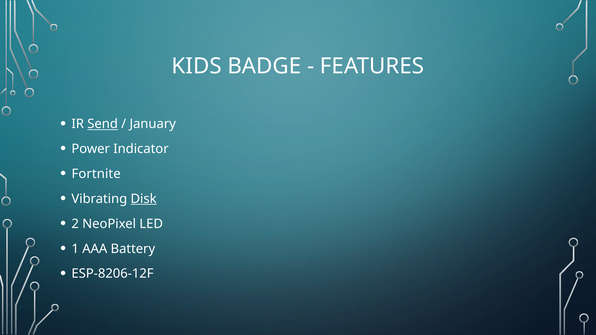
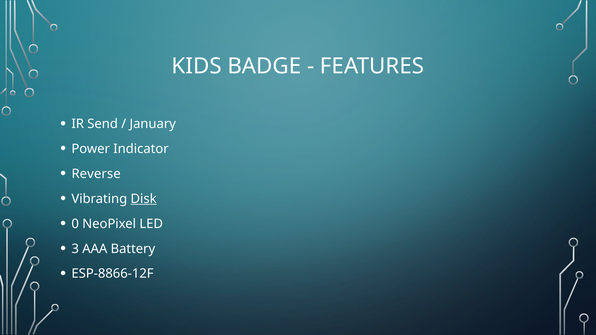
Send underline: present -> none (103, 124)
Fortnite: Fortnite -> Reverse (96, 174)
2: 2 -> 0 (75, 224)
1: 1 -> 3 (75, 249)
ESP-8206-12F: ESP-8206-12F -> ESP-8866-12F (113, 274)
